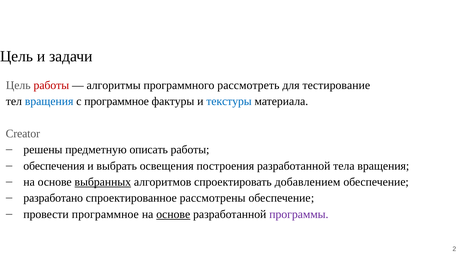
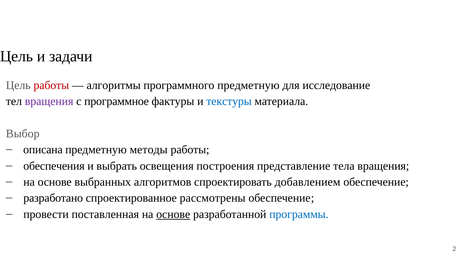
программного рассмотреть: рассмотреть -> предметную (248, 85)
тестирование: тестирование -> исследование (336, 85)
вращения colour: blue -> purple (49, 101)
Creator: Creator -> Выбор (23, 133)
решены: решены -> описана (43, 150)
описать: описать -> методы (149, 150)
построения разработанной: разработанной -> представление (294, 166)
выбранных underline: present -> none (103, 182)
провести программное: программное -> поставленная (105, 214)
программы colour: purple -> blue (299, 214)
